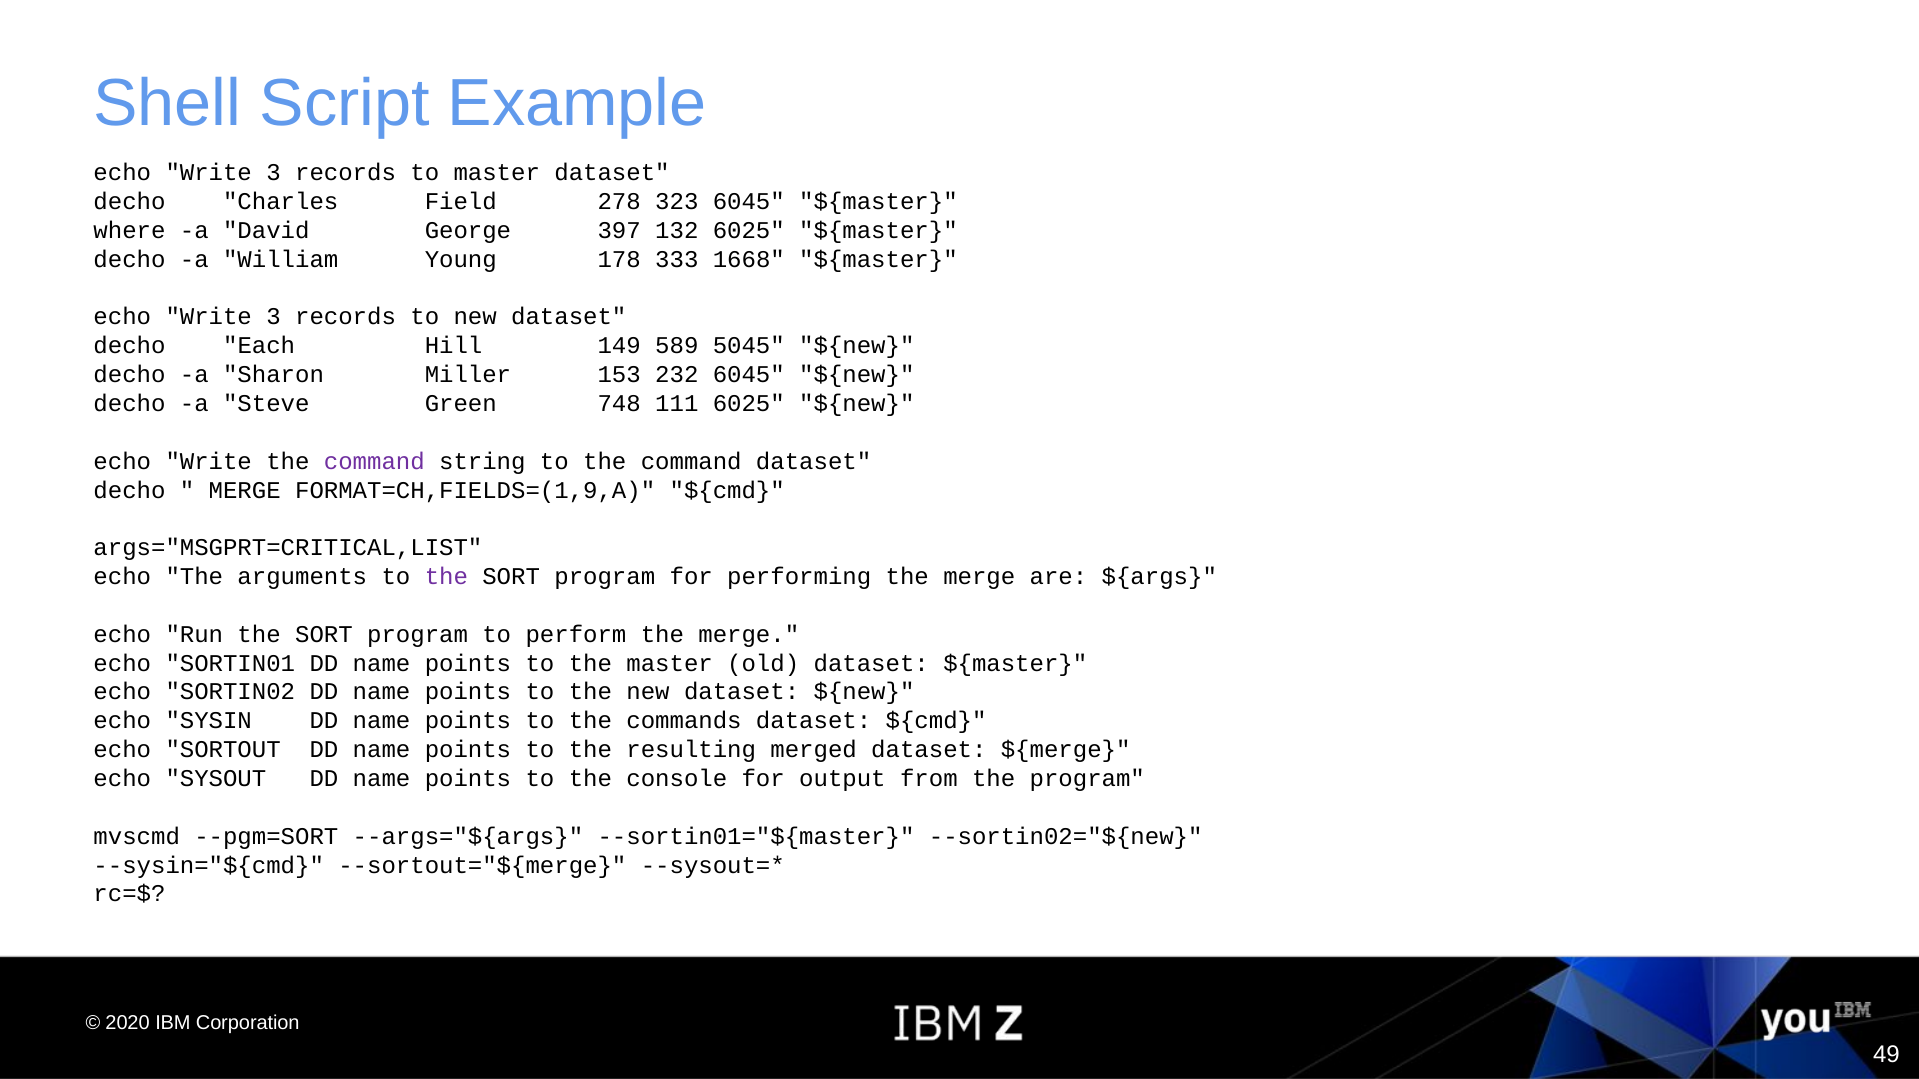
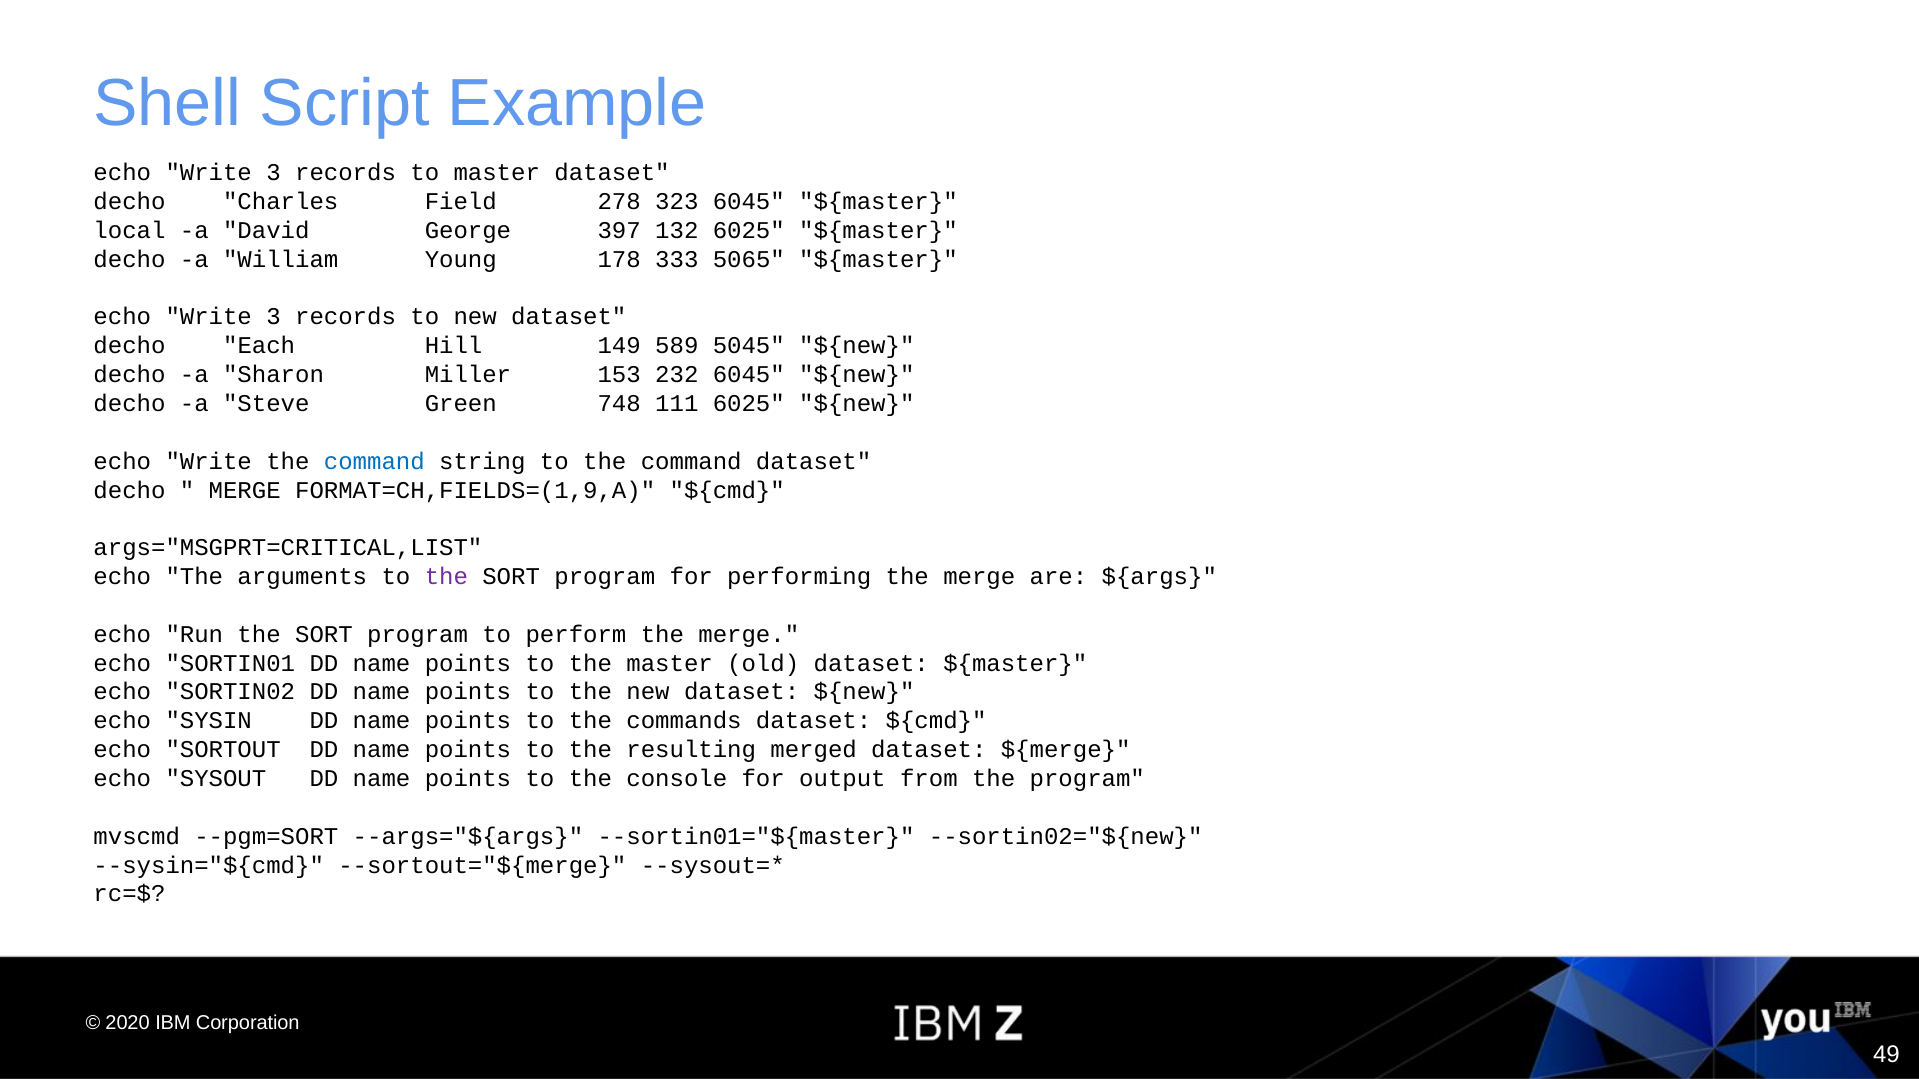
where: where -> local (129, 231)
1668: 1668 -> 5065 (749, 259)
command colour: purple -> blue (374, 461)
